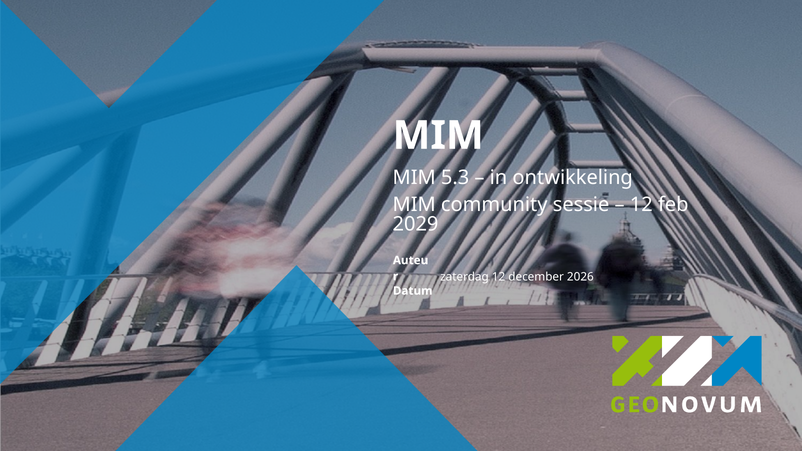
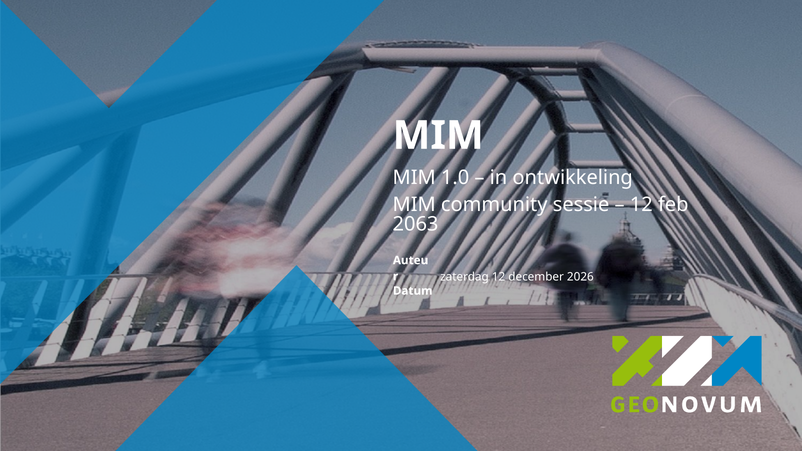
5.3: 5.3 -> 1.0 (455, 178)
2029: 2029 -> 2063 (416, 224)
